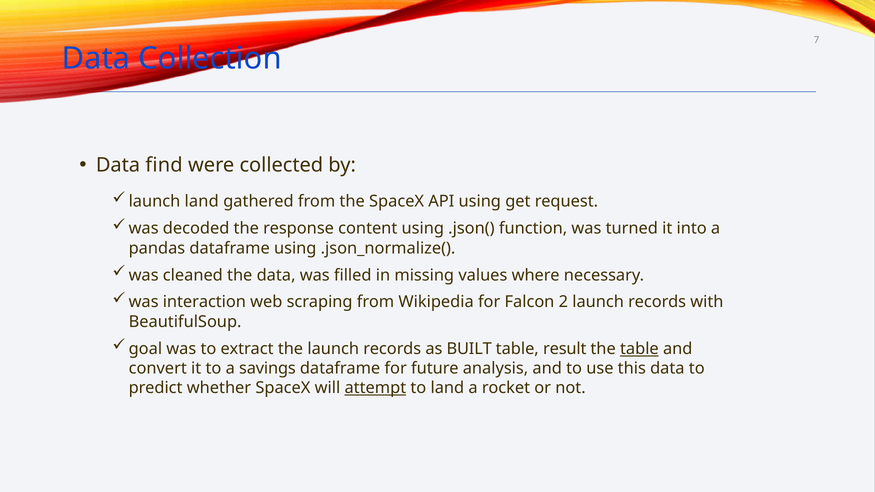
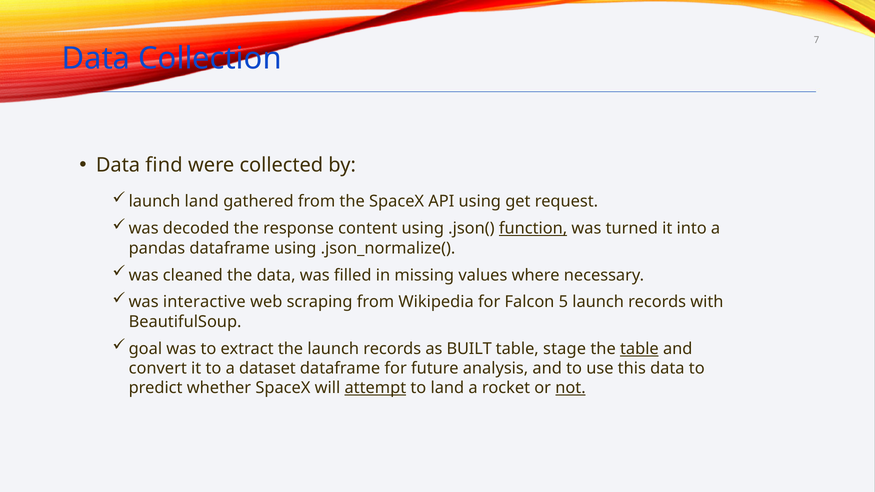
function underline: none -> present (533, 229)
interaction: interaction -> interactive (204, 302)
2: 2 -> 5 (563, 302)
result: result -> stage (565, 349)
savings: savings -> dataset (267, 369)
not underline: none -> present (570, 388)
